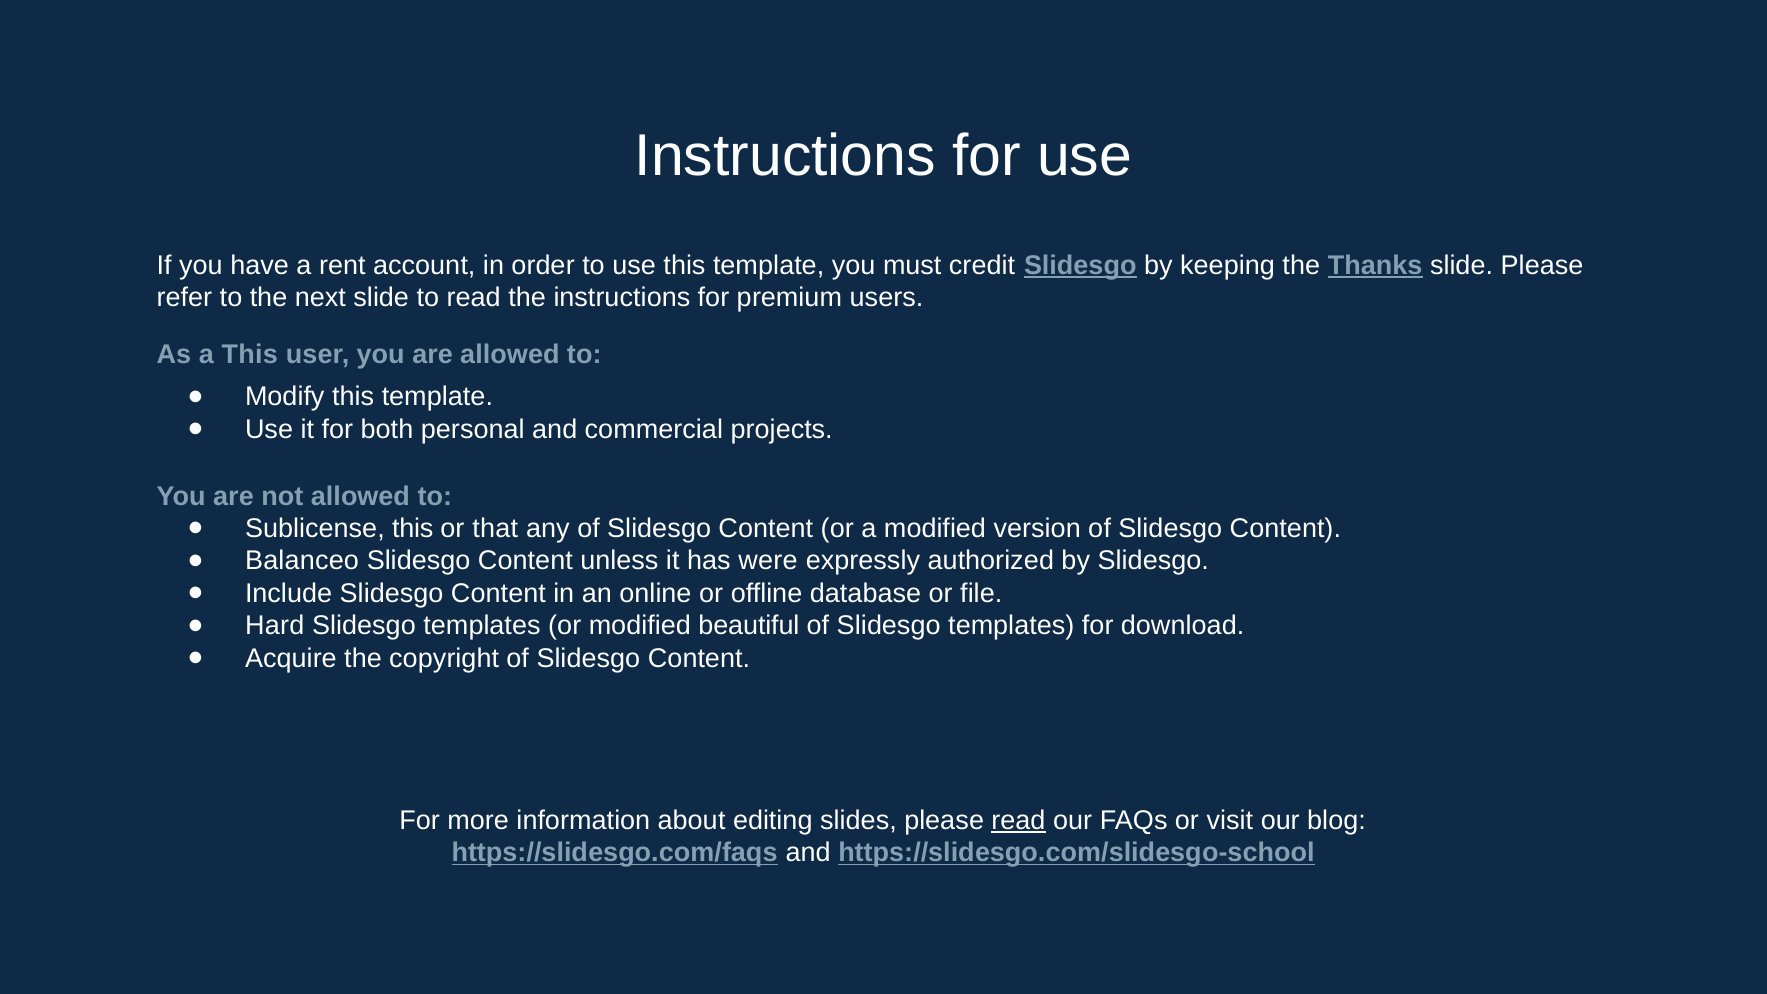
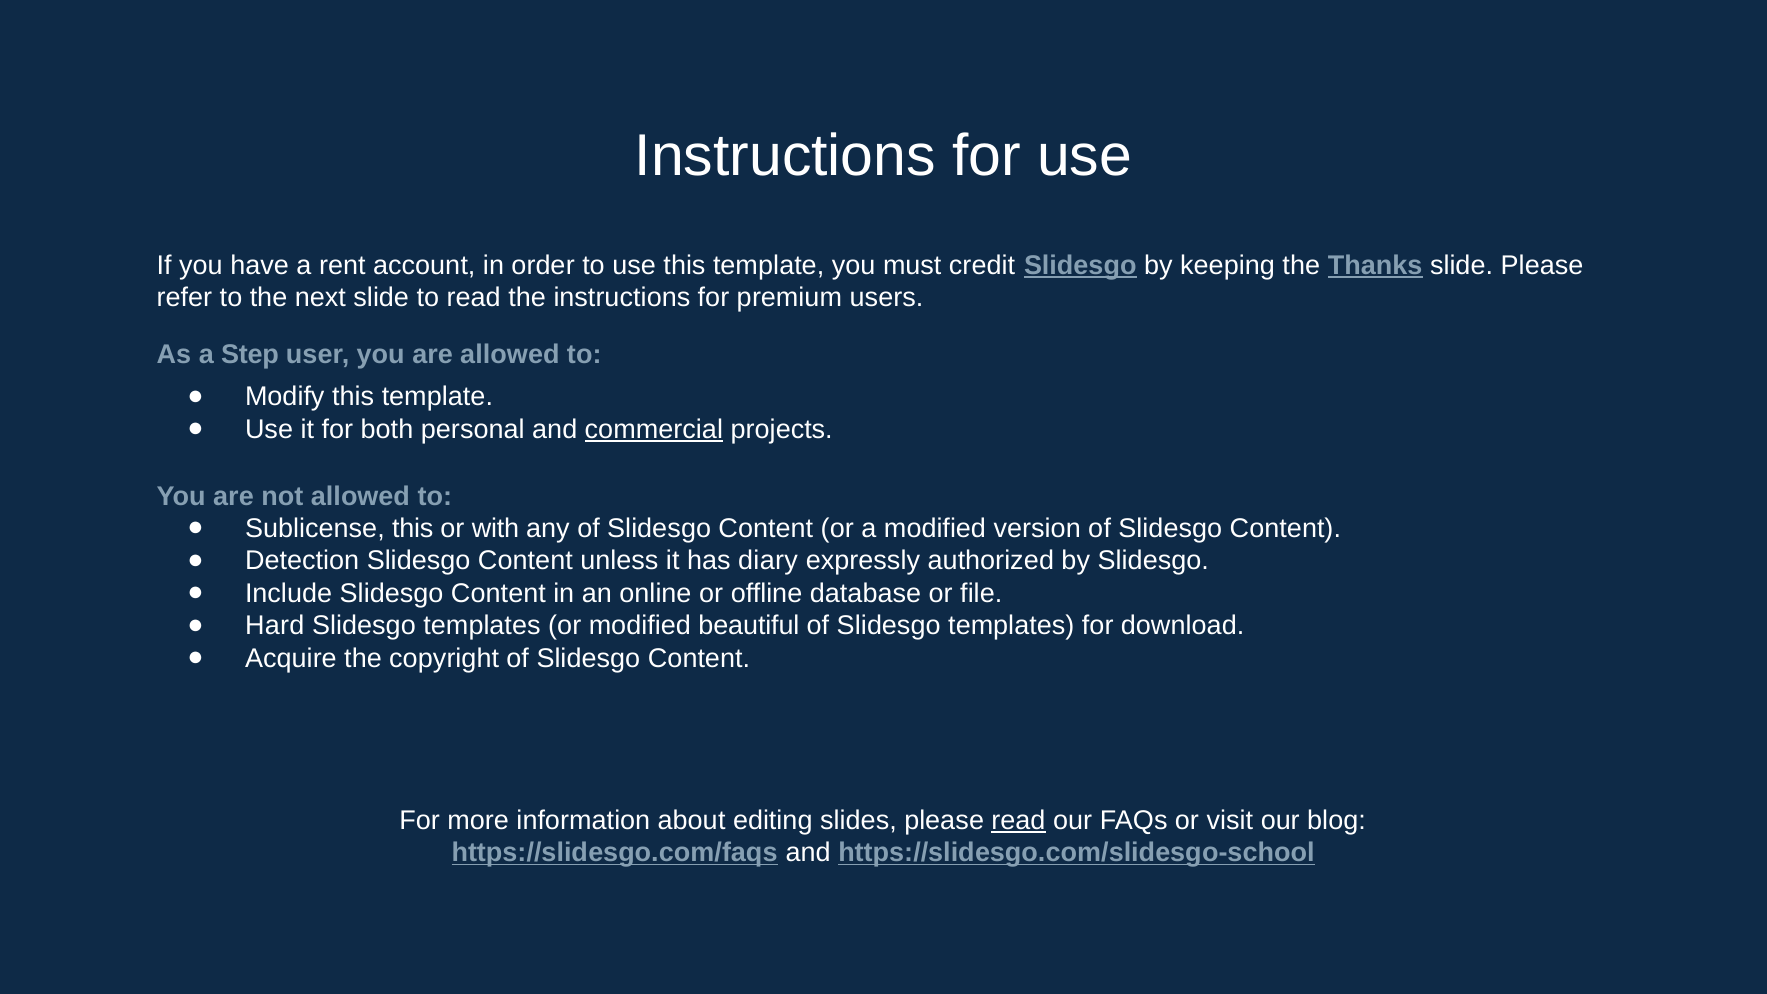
a This: This -> Step (250, 355)
commercial underline: none -> present (654, 429)
that: that -> with (495, 528)
Balanceo: Balanceo -> Detection (302, 561)
were: were -> diary (768, 561)
